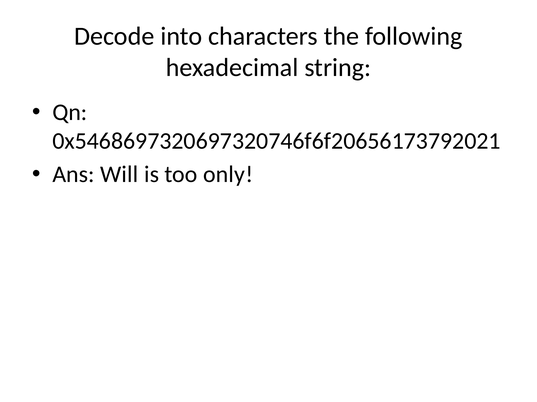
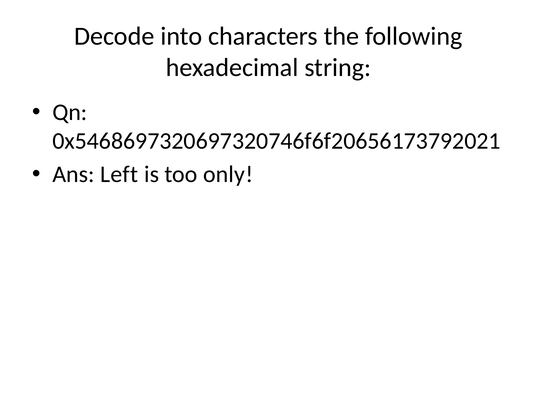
Will: Will -> Left (119, 175)
